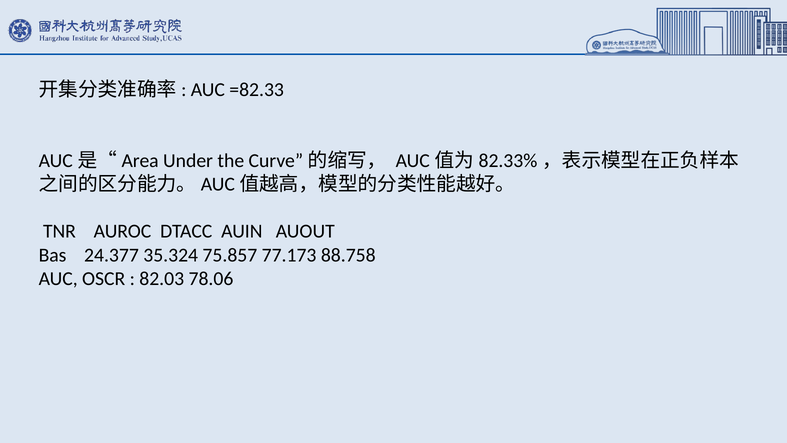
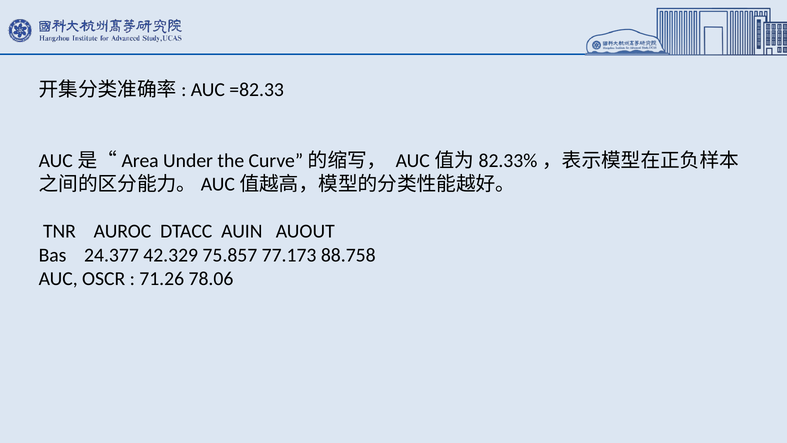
35.324: 35.324 -> 42.329 (171, 255)
82.03: 82.03 -> 71.26 (162, 279)
